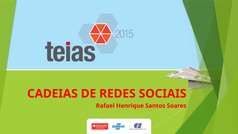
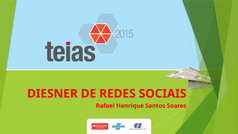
CADEIAS: CADEIAS -> DIESNER (52, 94)
